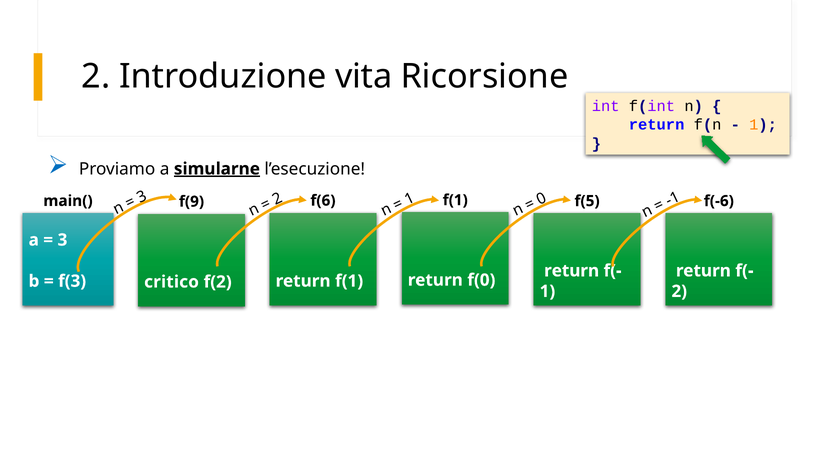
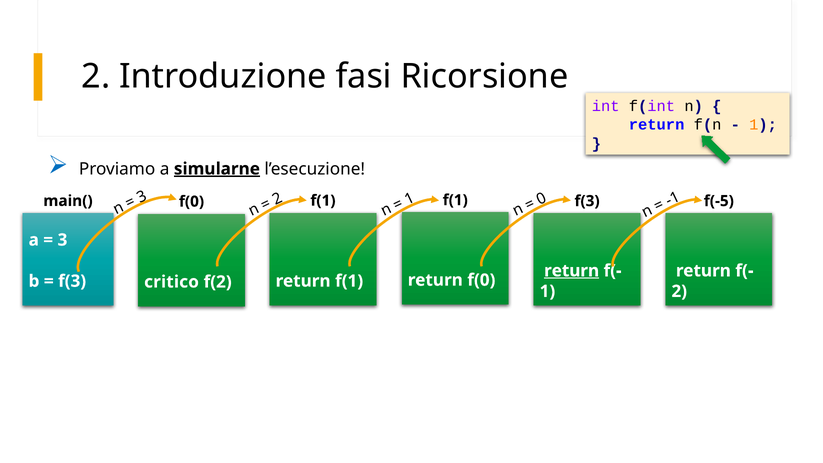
vita: vita -> fasi (364, 77)
f(6: f(6 -> f(1 (323, 201)
f(5: f(5 -> f(3 (587, 201)
f(-6: f(-6 -> f(-5 (719, 201)
f(9: f(9 -> f(0 (192, 202)
return underline: none -> present (572, 271)
